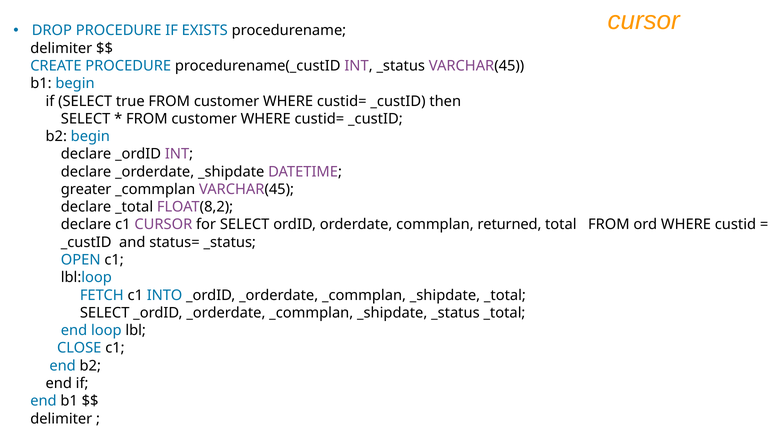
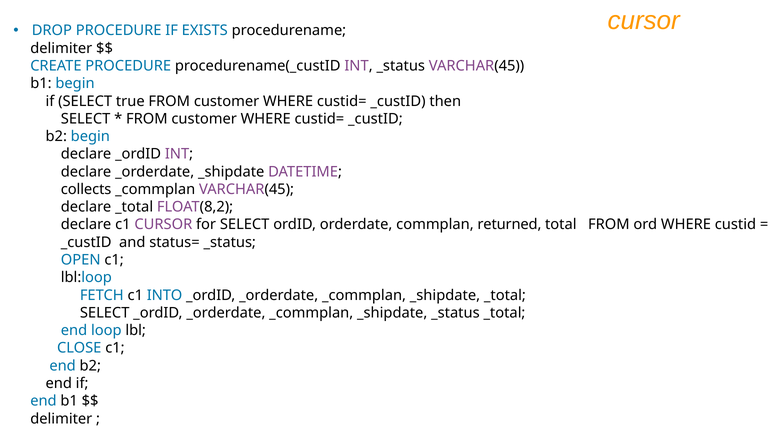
greater: greater -> collects (86, 189)
